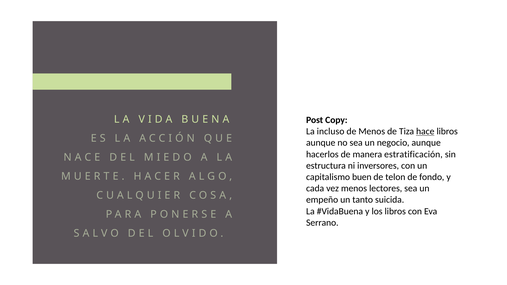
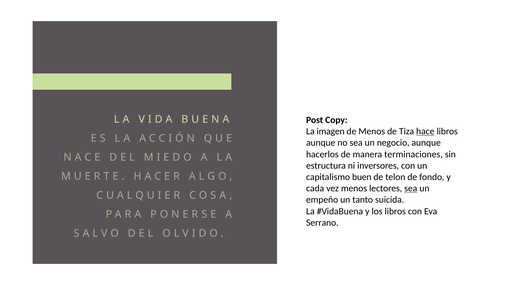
incluso: incluso -> imagen (331, 132)
estratificación: estratificación -> terminaciones (413, 154)
sea underline: none -> present (411, 189)
